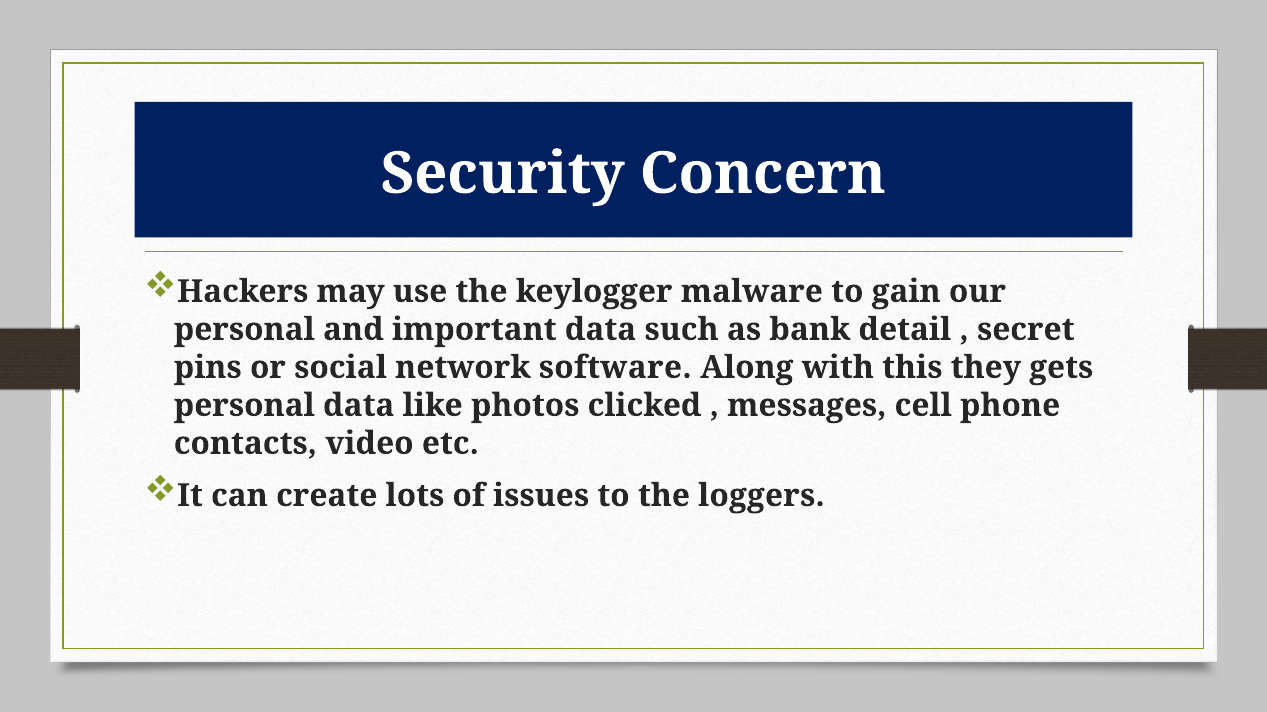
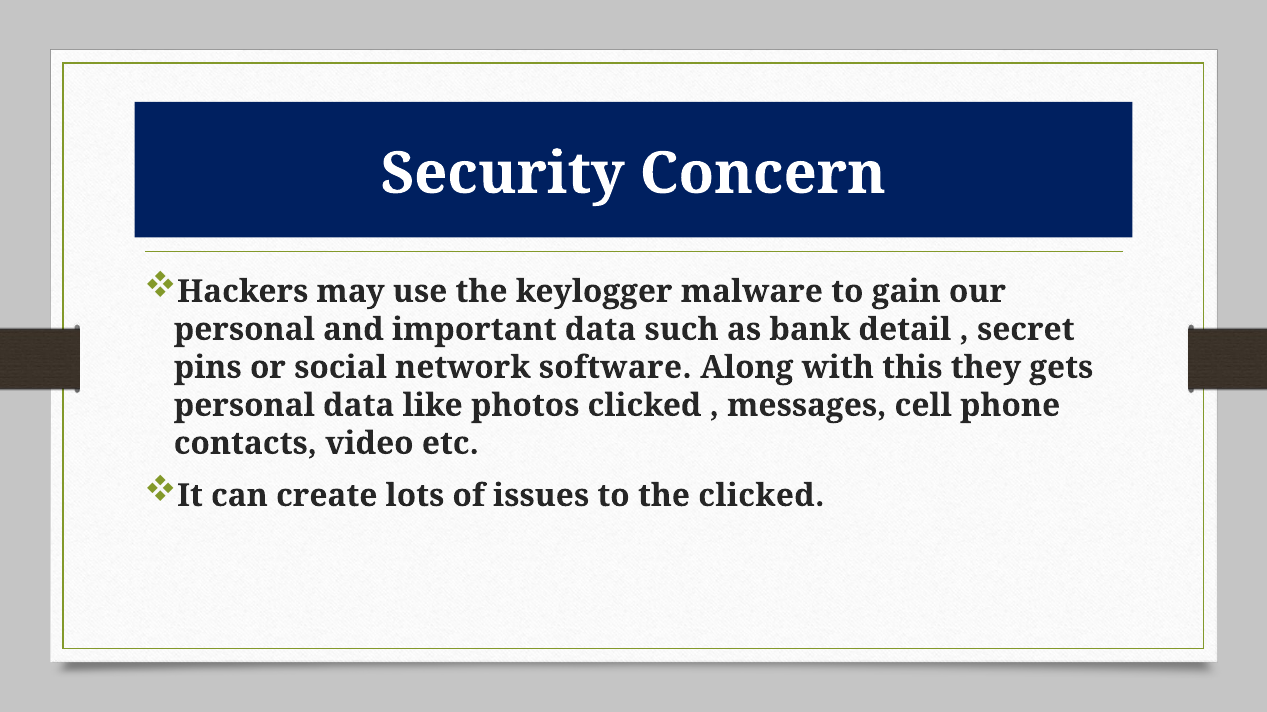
the loggers: loggers -> clicked (761, 496)
